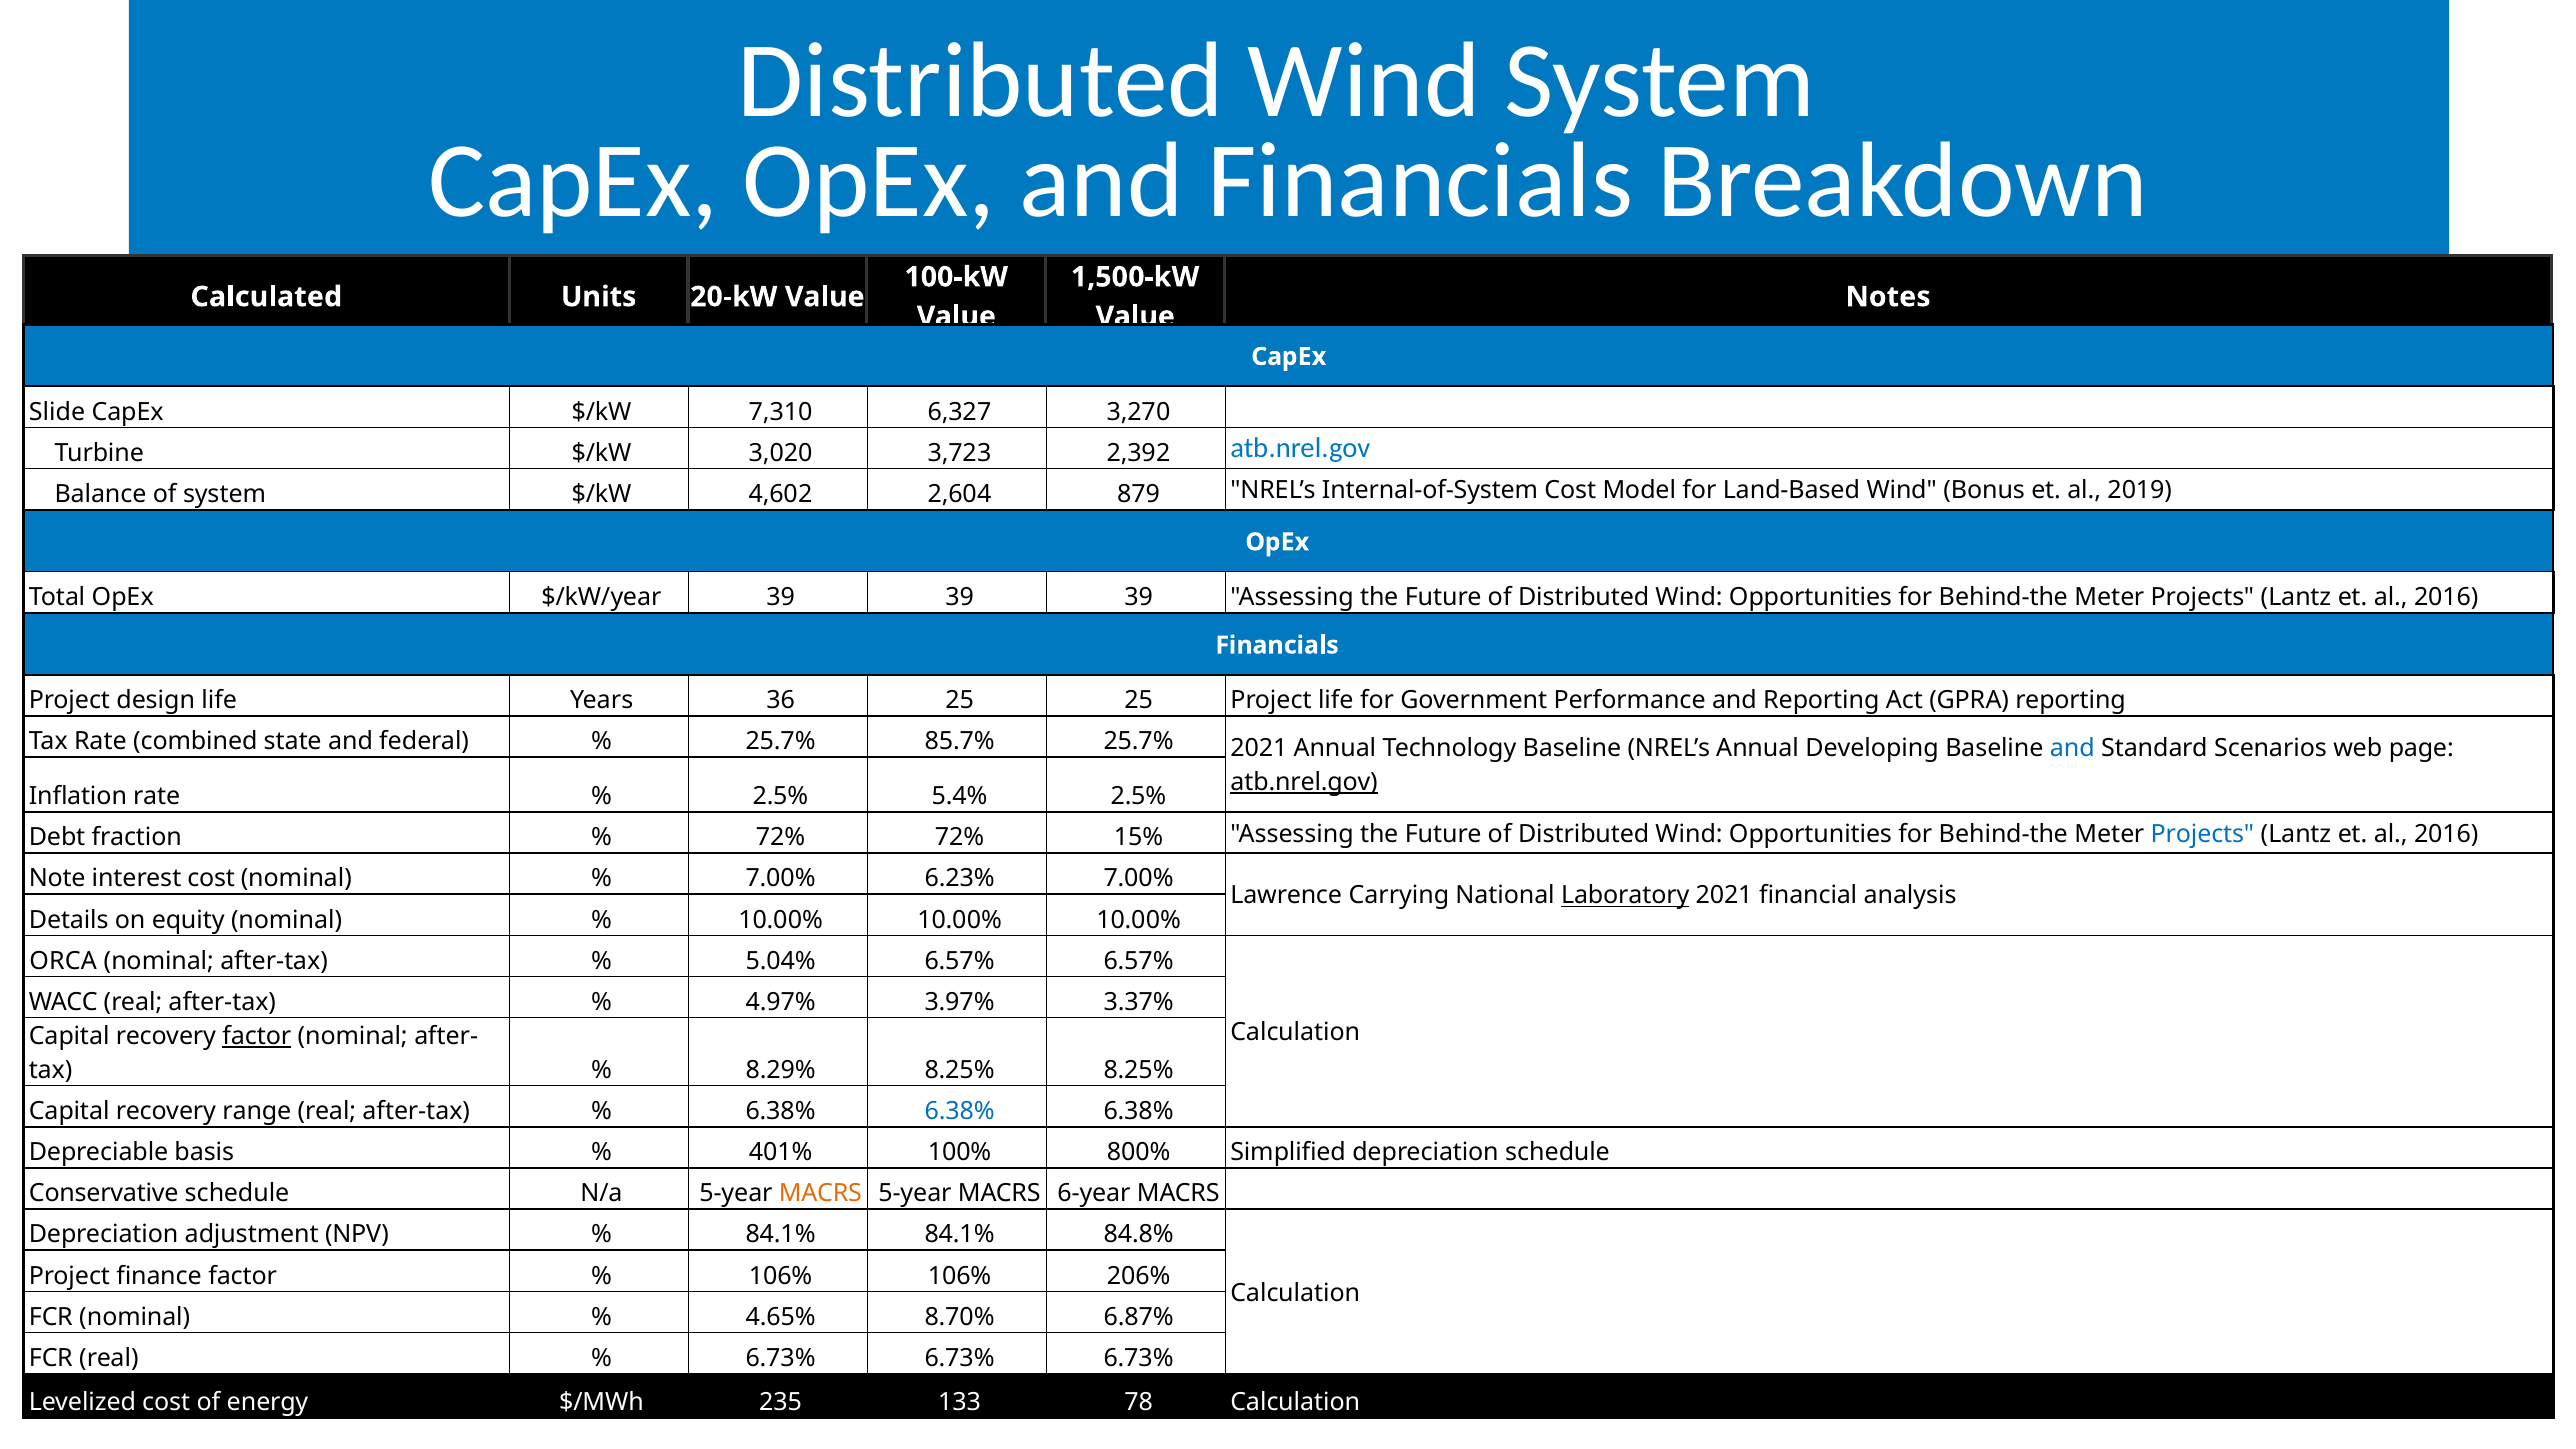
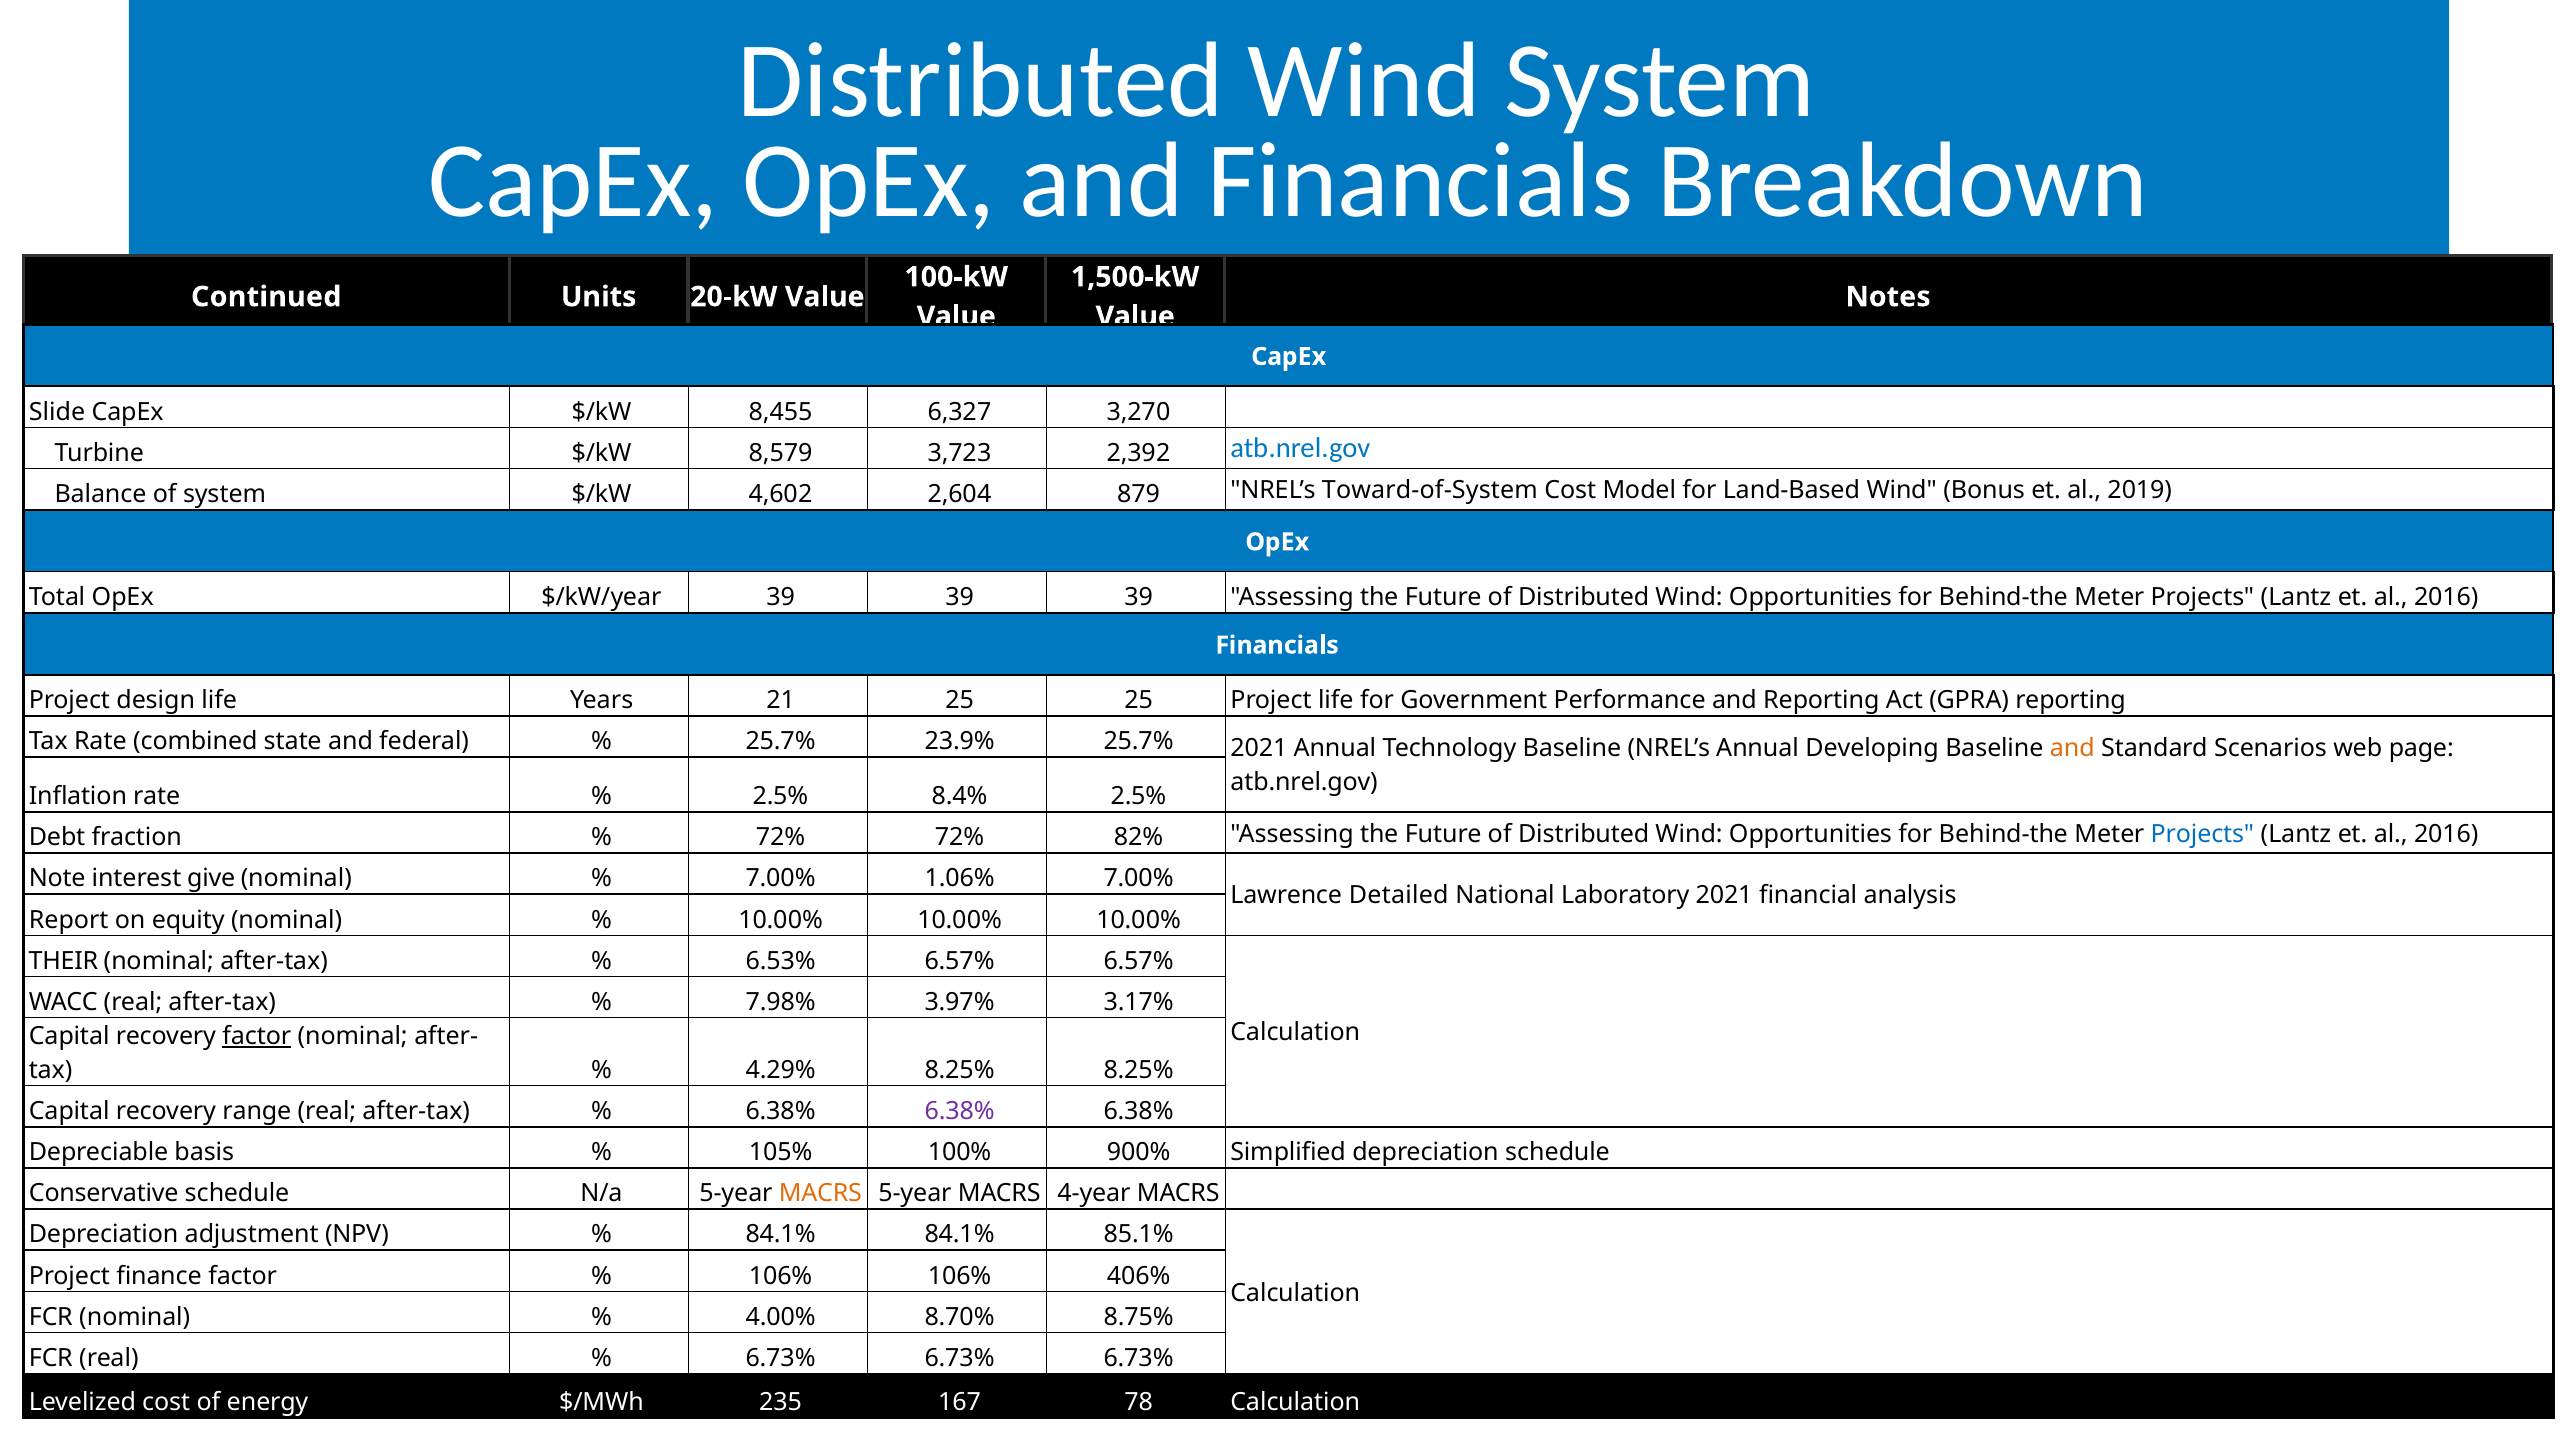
Calculated: Calculated -> Continued (266, 297)
7,310: 7,310 -> 8,455 (781, 412)
3,020: 3,020 -> 8,579 (781, 453)
Internal-of-System: Internal-of-System -> Toward-of-System (1430, 491)
36: 36 -> 21 (781, 700)
85.7%: 85.7% -> 23.9% (960, 742)
and colour: blue -> orange (2072, 748)
atb.nrel.gov underline: present -> none (1304, 782)
5.4%: 5.4% -> 8.4% (960, 796)
15%: 15% -> 82% (1139, 837)
interest cost: cost -> give (211, 879)
6.23%: 6.23% -> 1.06% (960, 879)
Carrying: Carrying -> Detailed (1399, 896)
Laboratory underline: present -> none (1625, 896)
Details: Details -> Report (69, 920)
ORCA: ORCA -> THEIR (63, 961)
5.04%: 5.04% -> 6.53% (781, 961)
4.97%: 4.97% -> 7.98% (781, 1002)
3.37%: 3.37% -> 3.17% (1139, 1002)
8.29%: 8.29% -> 4.29% (781, 1070)
6.38% colour: blue -> purple (960, 1111)
401%: 401% -> 105% (781, 1152)
800%: 800% -> 900% (1139, 1152)
6-year: 6-year -> 4-year (1094, 1194)
84.8%: 84.8% -> 85.1% (1139, 1235)
206%: 206% -> 406% (1139, 1276)
4.65%: 4.65% -> 4.00% (781, 1317)
6.87%: 6.87% -> 8.75% (1139, 1317)
133: 133 -> 167 (960, 1402)
